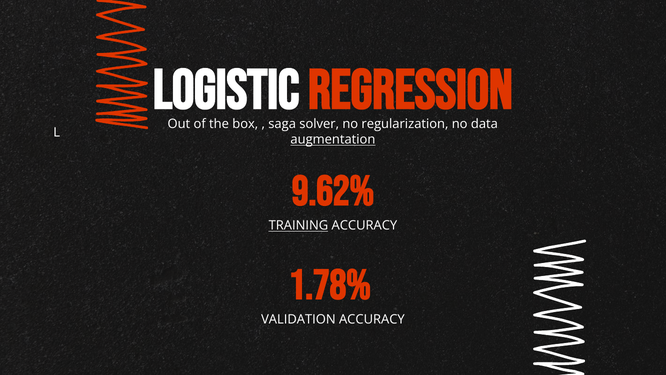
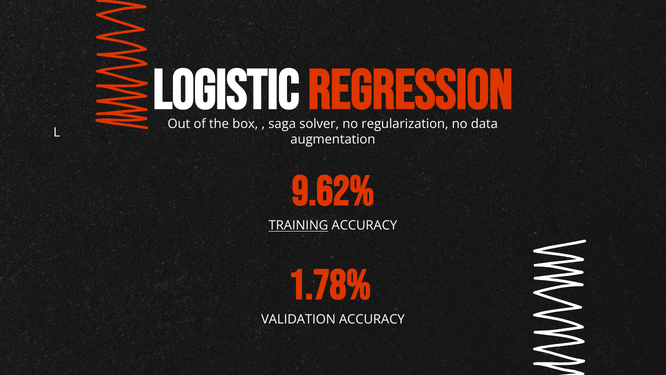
augmentation underline: present -> none (333, 139)
